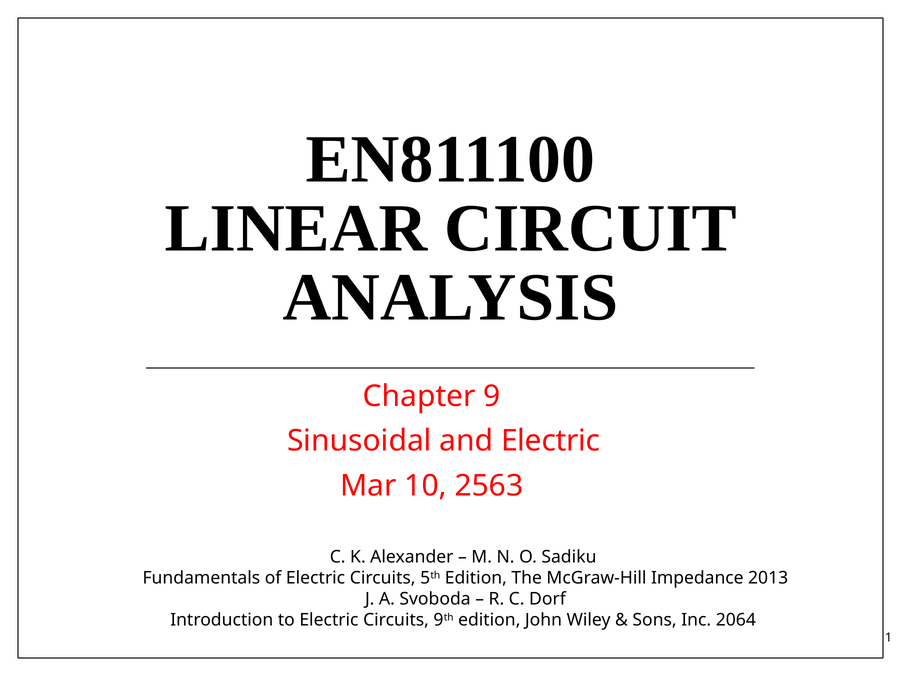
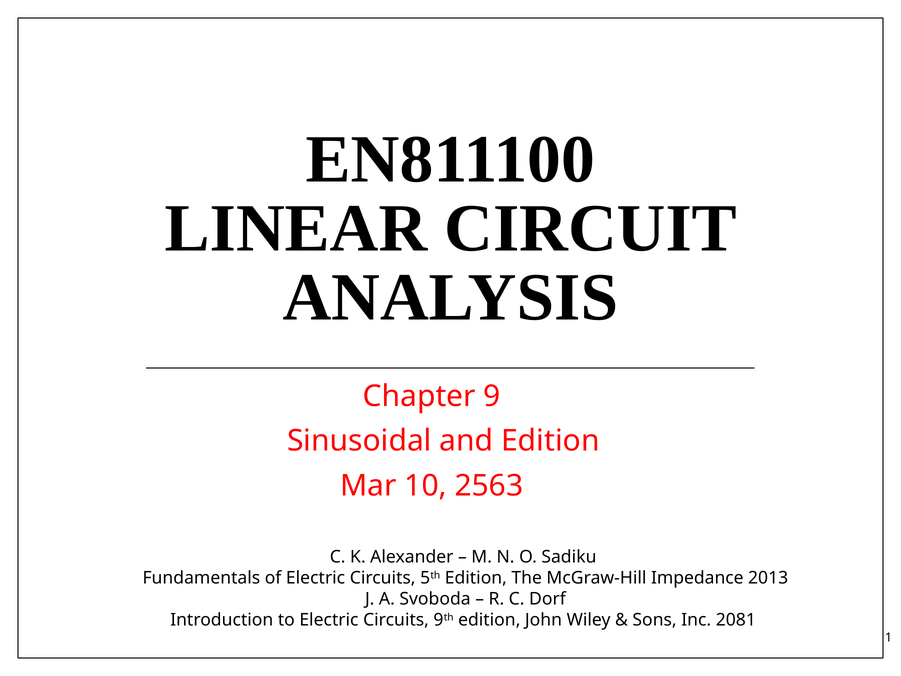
and Electric: Electric -> Edition (550, 441)
2064: 2064 -> 2081 (736, 620)
